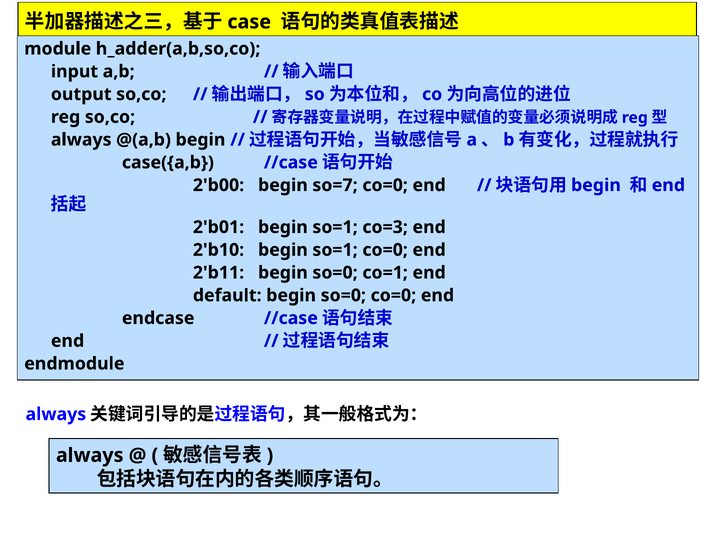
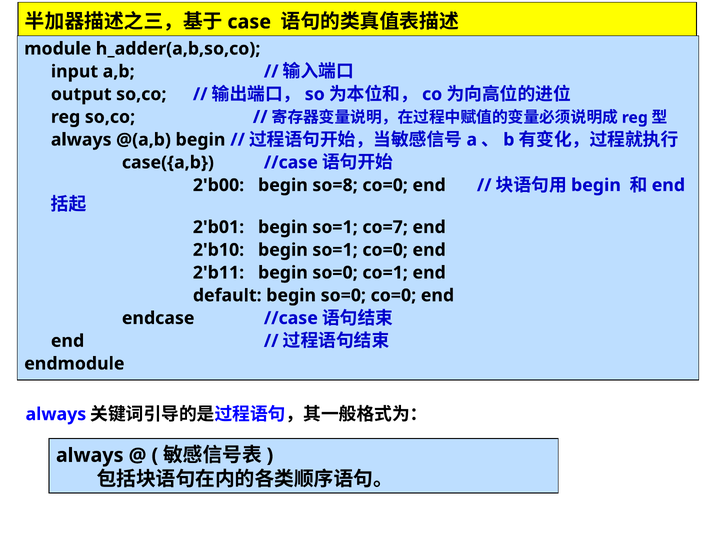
so=7: so=7 -> so=8 (335, 185)
co=3: co=3 -> co=7 (385, 227)
